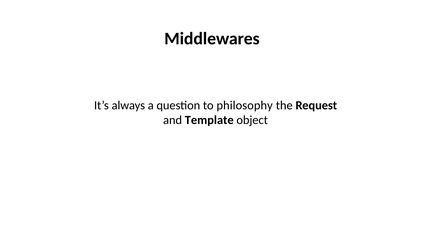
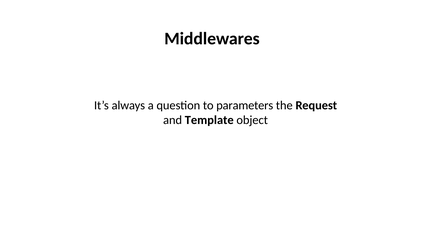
philosophy: philosophy -> parameters (245, 105)
